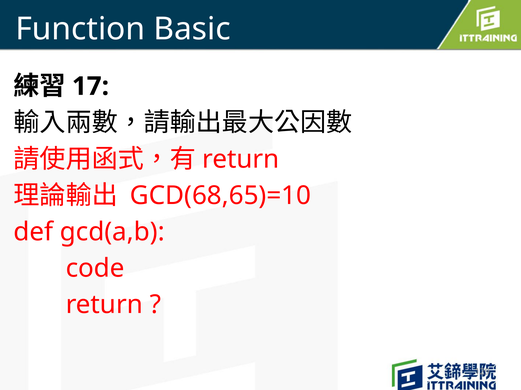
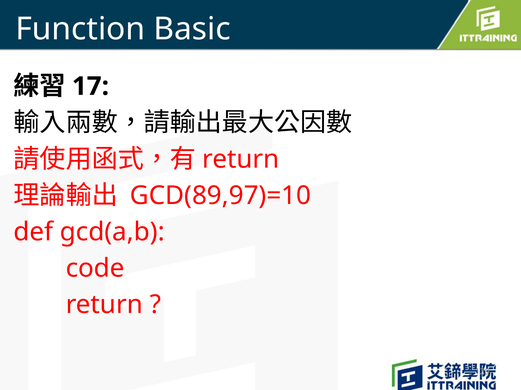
GCD(68,65)=10: GCD(68,65)=10 -> GCD(89,97)=10 (220, 196)
